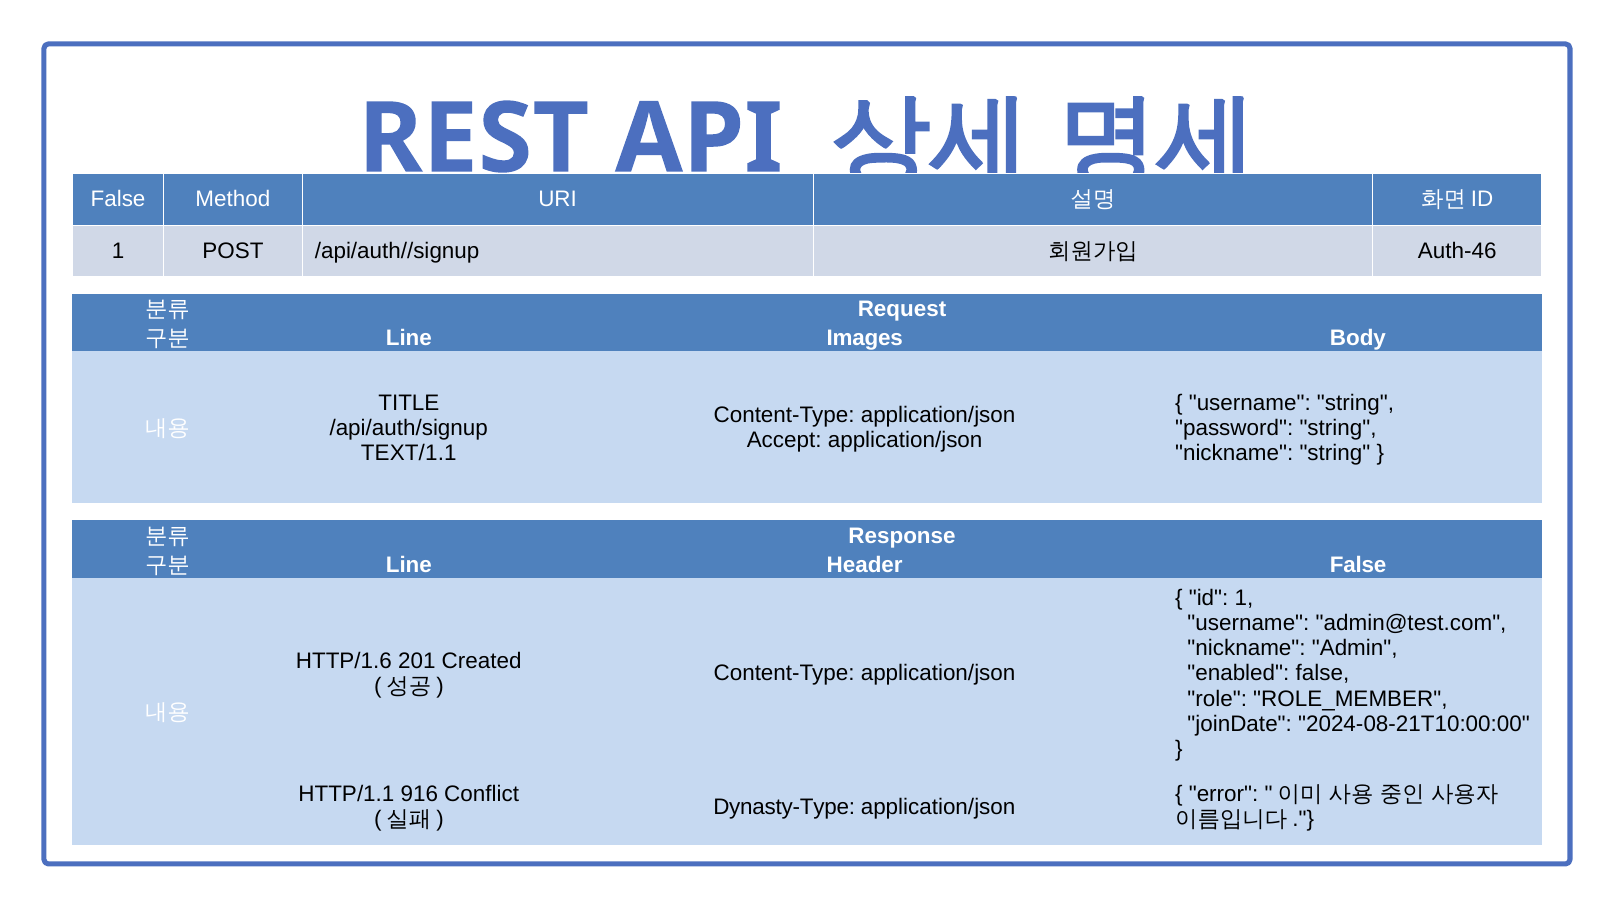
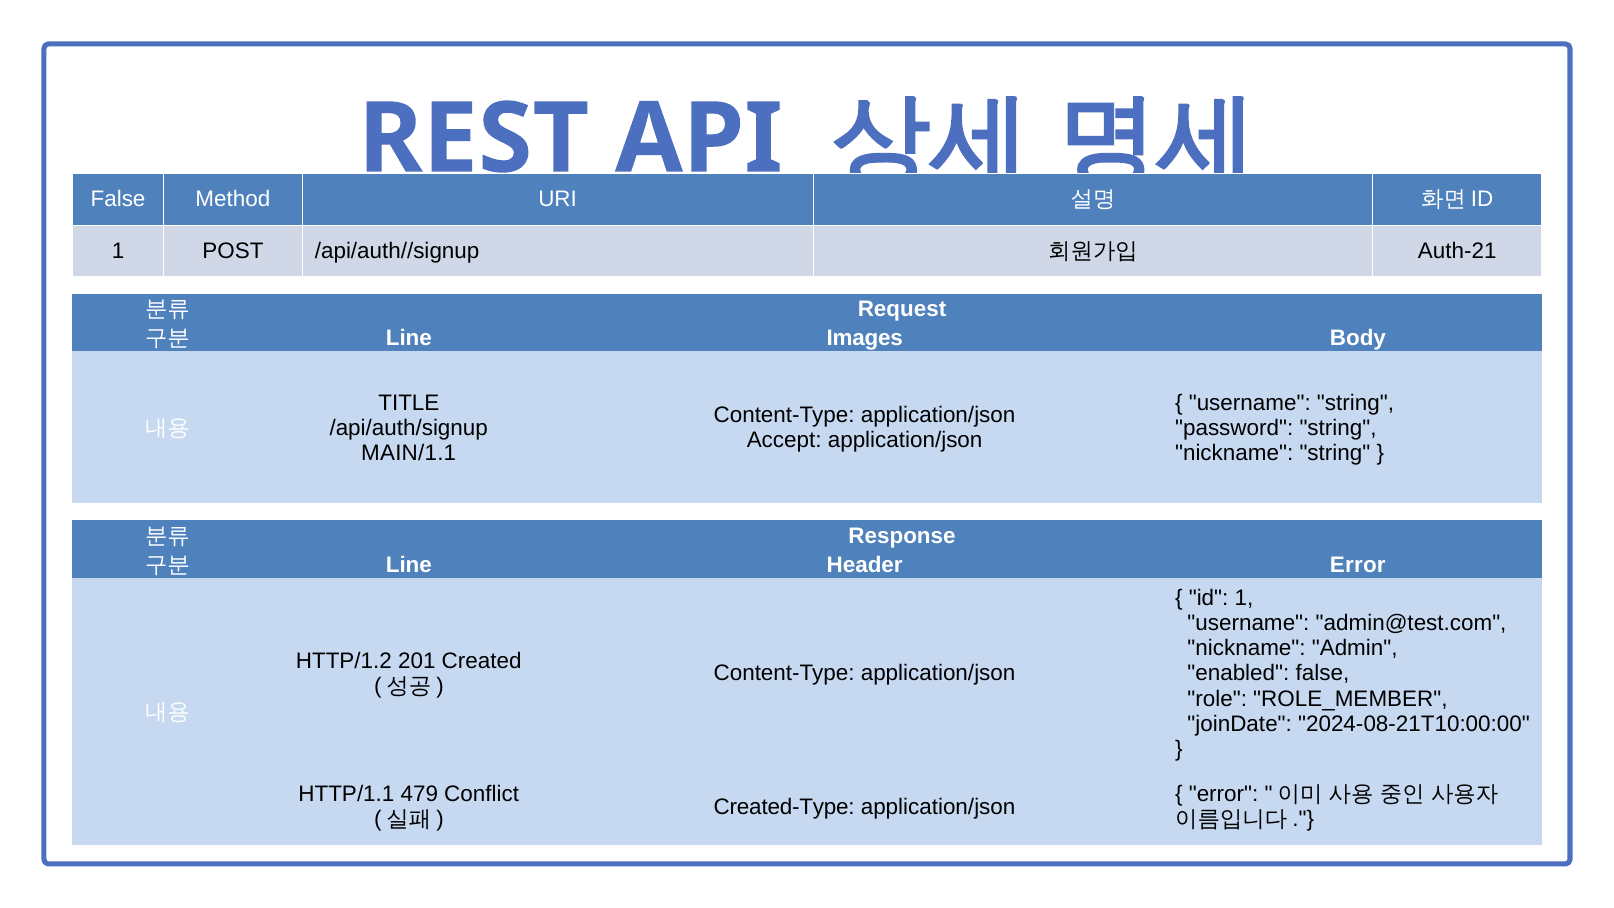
Auth-46: Auth-46 -> Auth-21 (1457, 251)
TEXT/1.1: TEXT/1.1 -> MAIN/1.1 (409, 453)
Header False: False -> Error (1358, 565)
HTTP/1.6: HTTP/1.6 -> HTTP/1.2 (344, 661)
916: 916 -> 479 (419, 794)
Dynasty-Type: Dynasty-Type -> Created-Type (784, 807)
